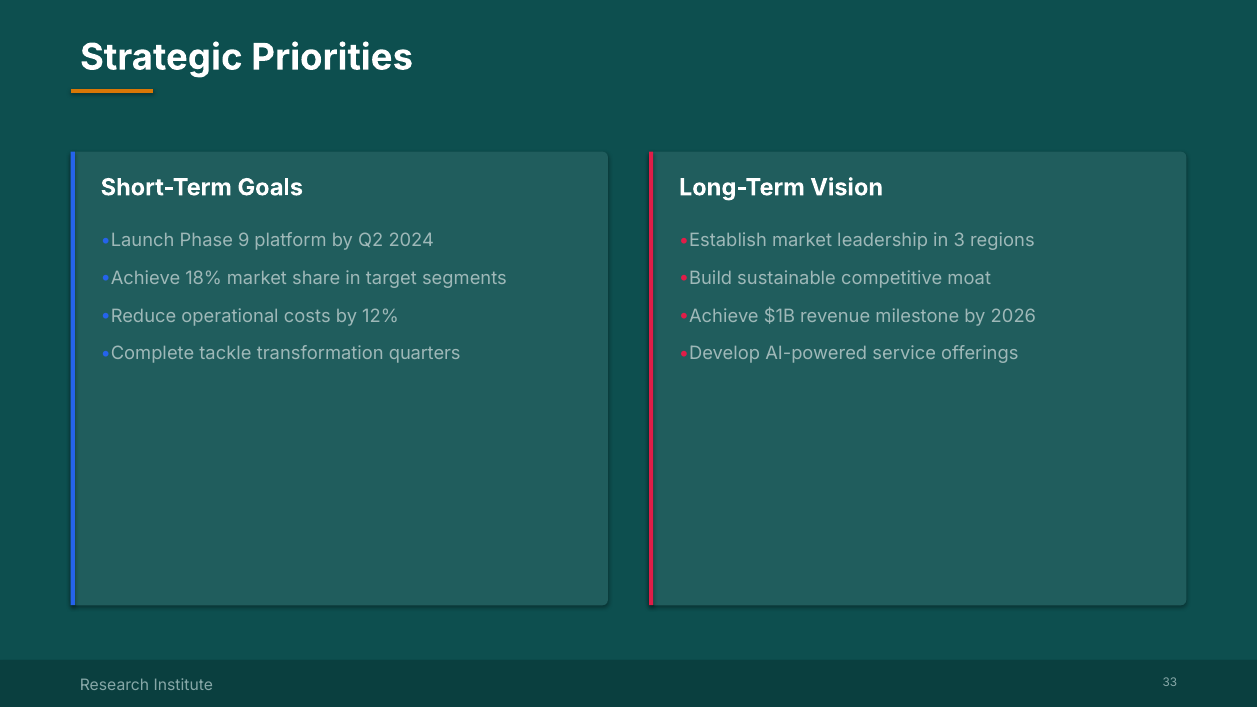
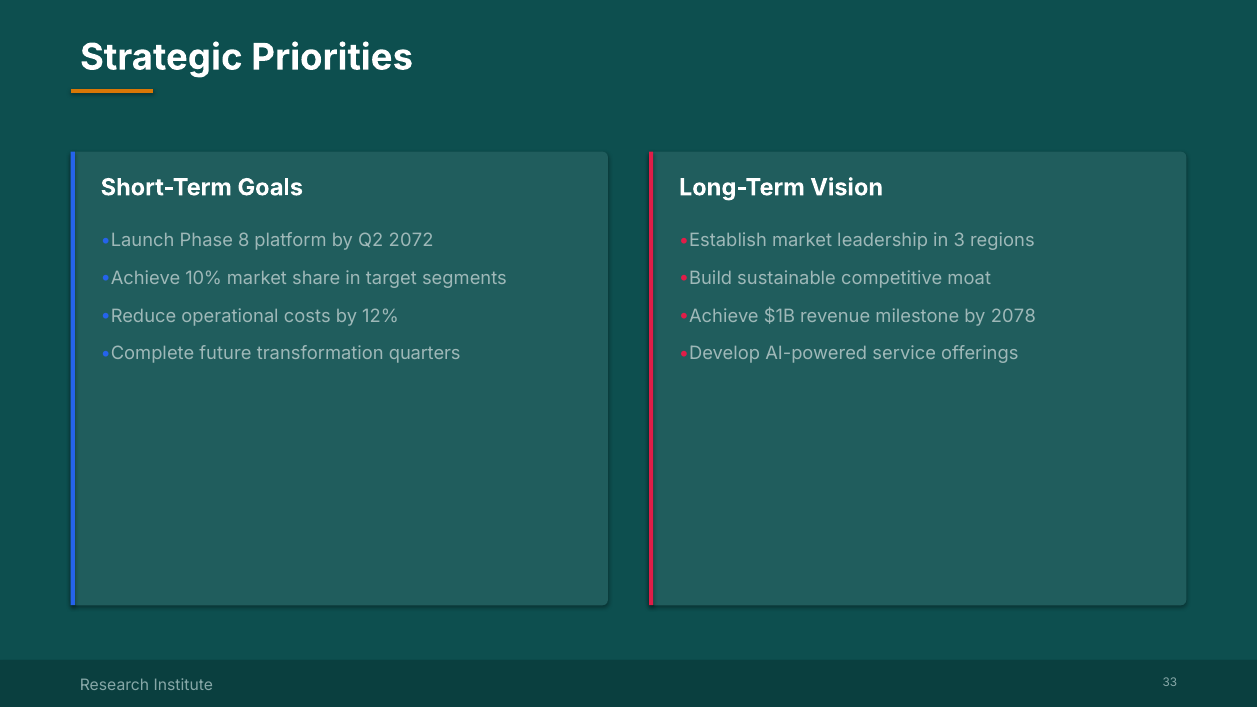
9: 9 -> 8 (244, 241)
2024: 2024 -> 2072 (411, 241)
18%: 18% -> 10% (204, 279)
2026: 2026 -> 2078 (1013, 316)
tackle: tackle -> future (225, 354)
